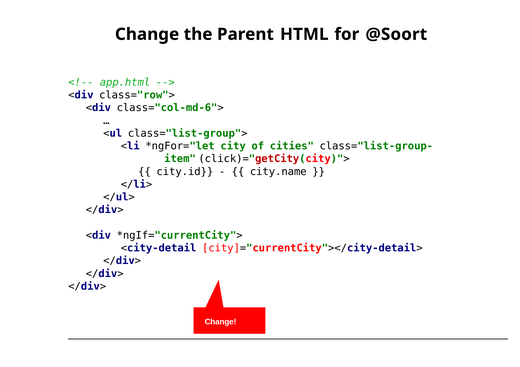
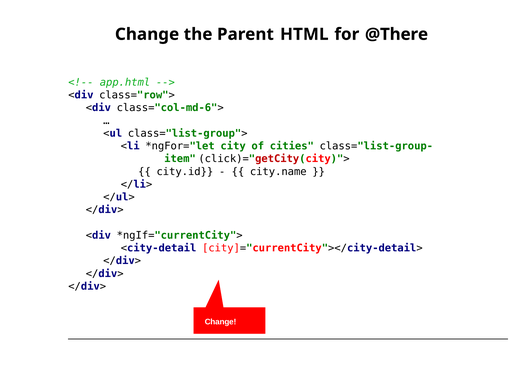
@Soort: @Soort -> @There (397, 34)
